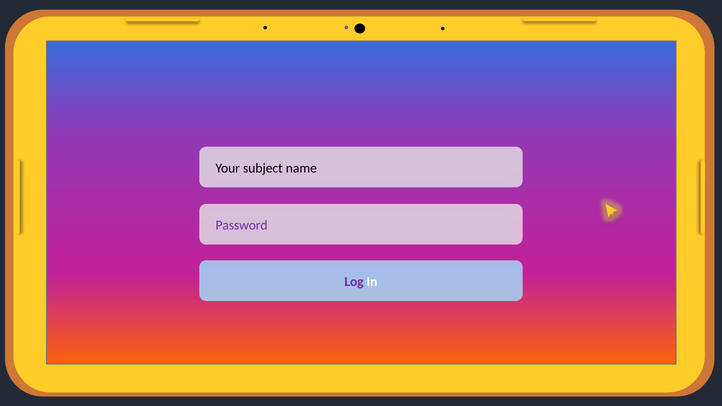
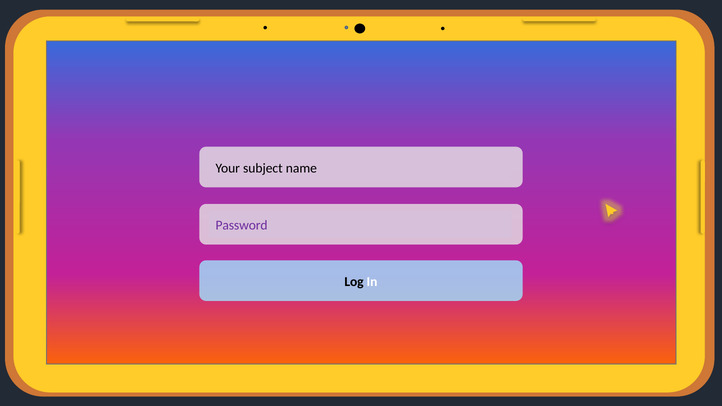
Log colour: purple -> black (354, 282)
